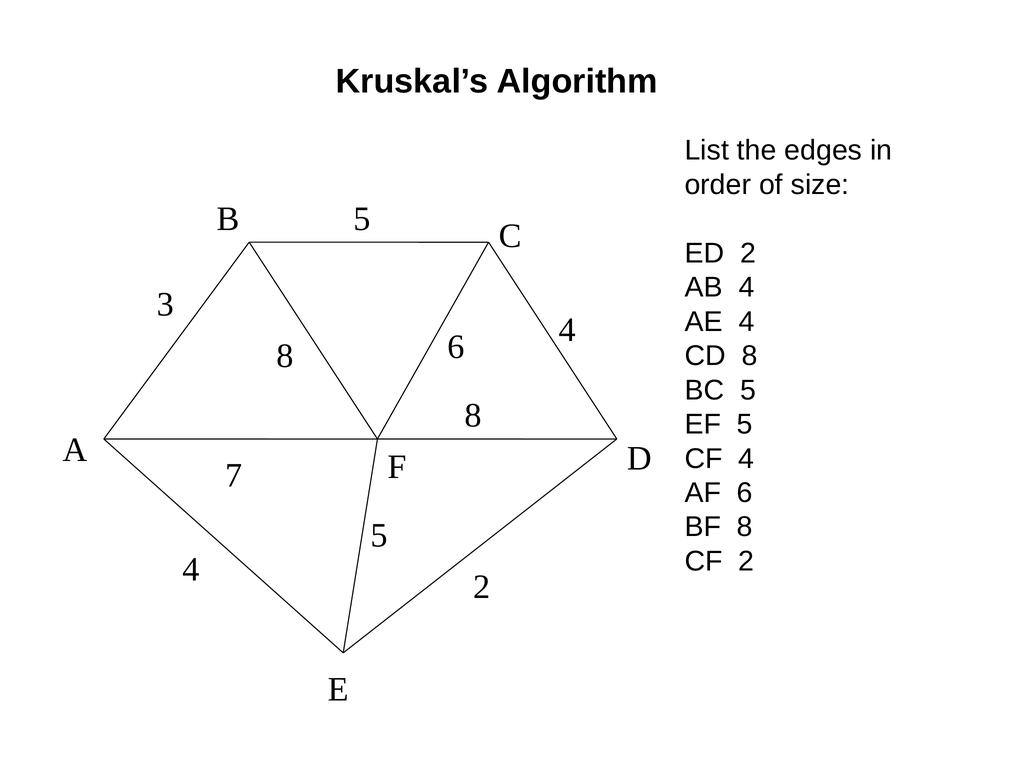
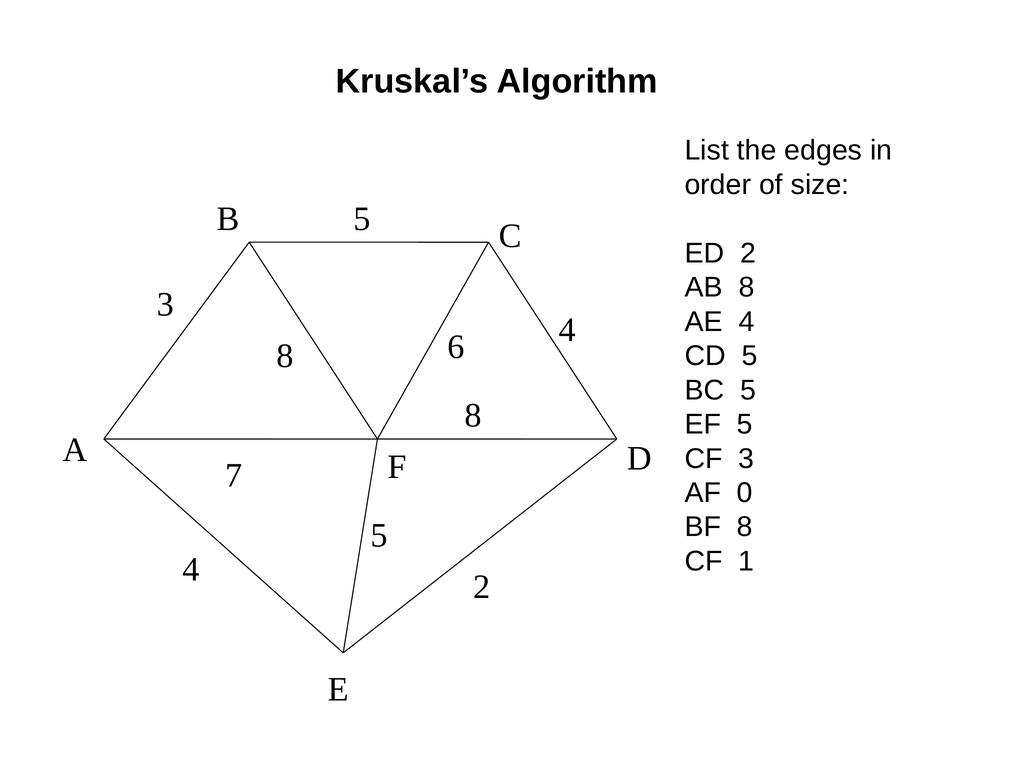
AB 4: 4 -> 8 (746, 287)
CD 8: 8 -> 5 (750, 356)
CF 4: 4 -> 3 (746, 458)
AF 6: 6 -> 0 (745, 493)
CF 2: 2 -> 1 (746, 561)
